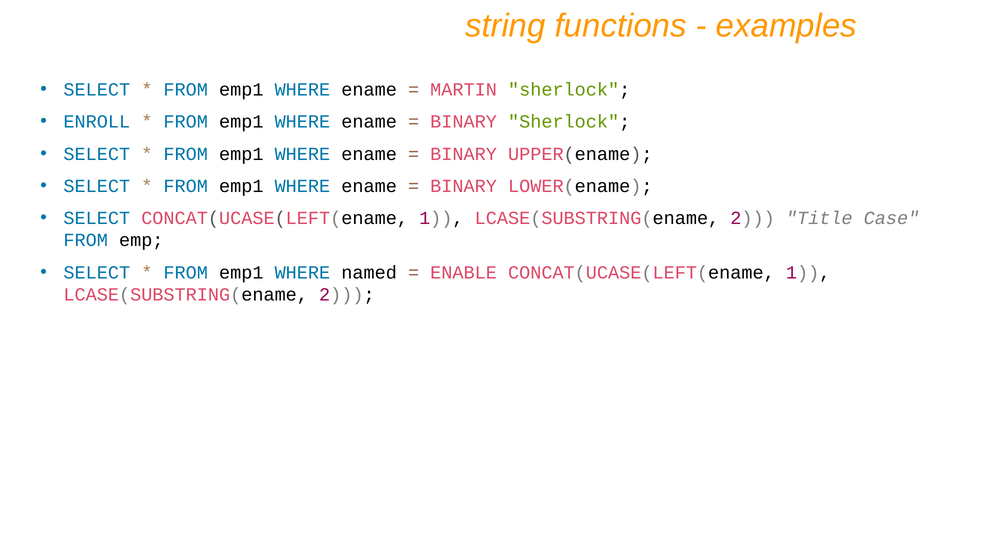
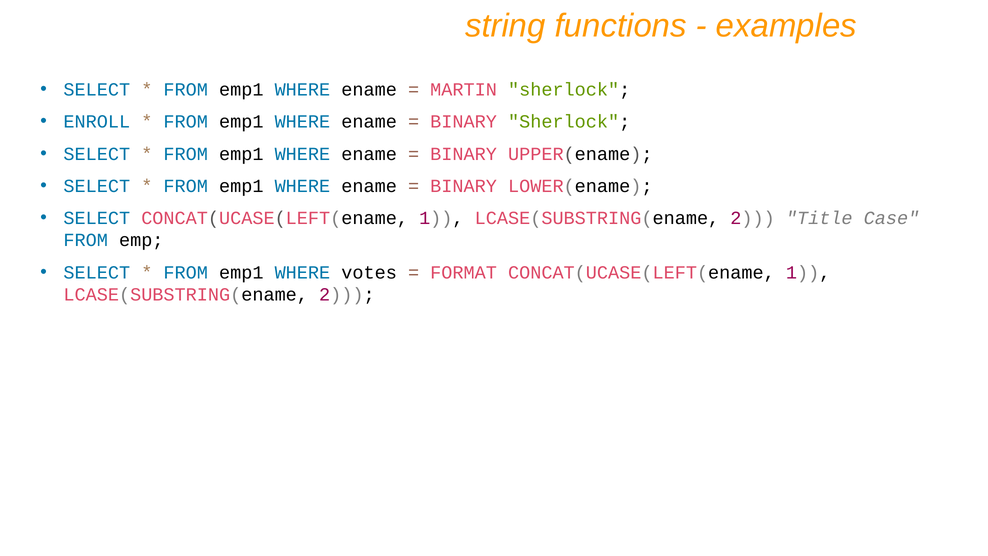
named: named -> votes (369, 272)
ENABLE: ENABLE -> FORMAT (464, 272)
